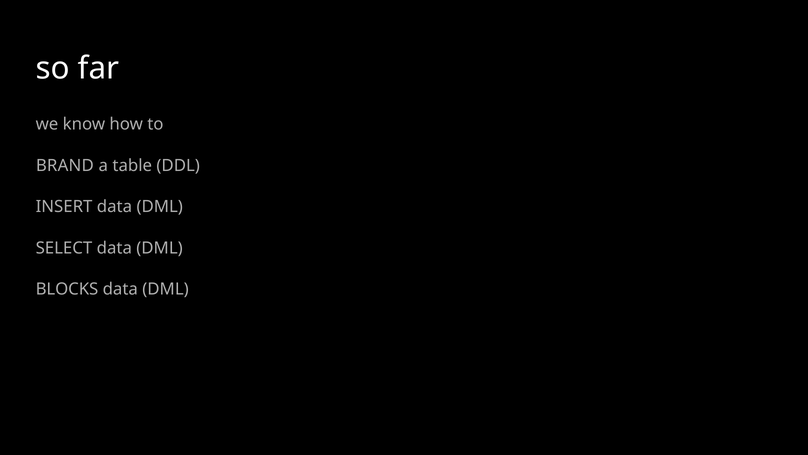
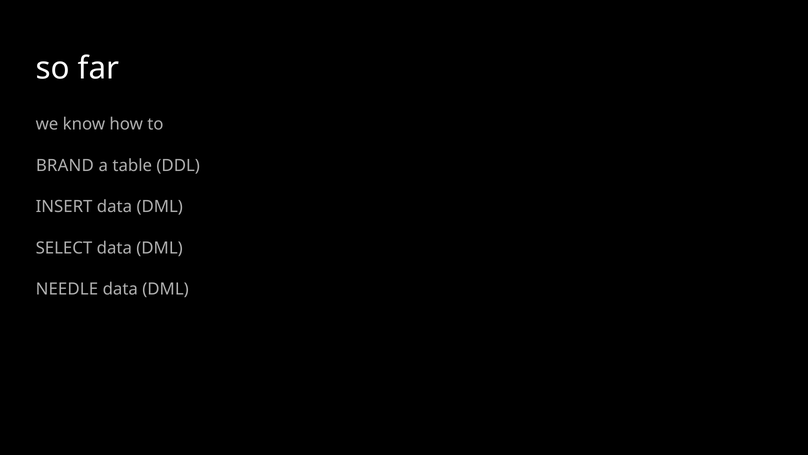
BLOCKS: BLOCKS -> NEEDLE (67, 289)
